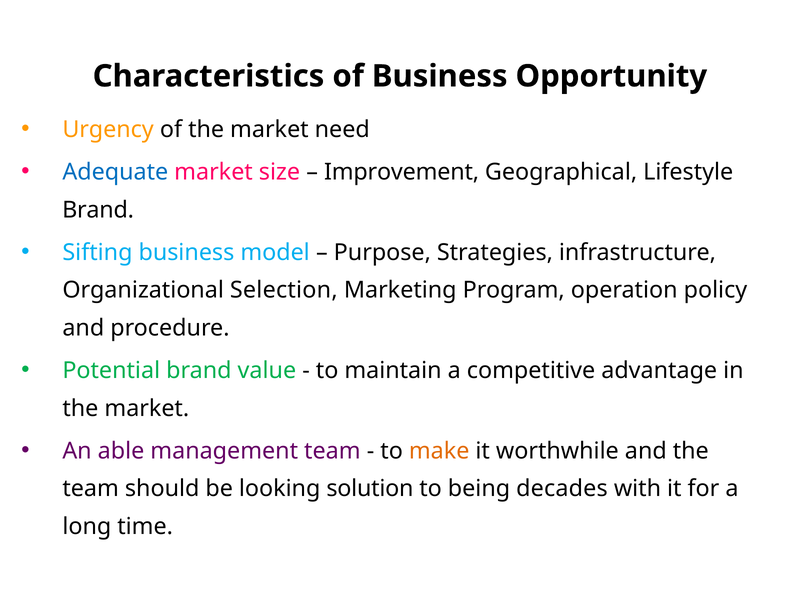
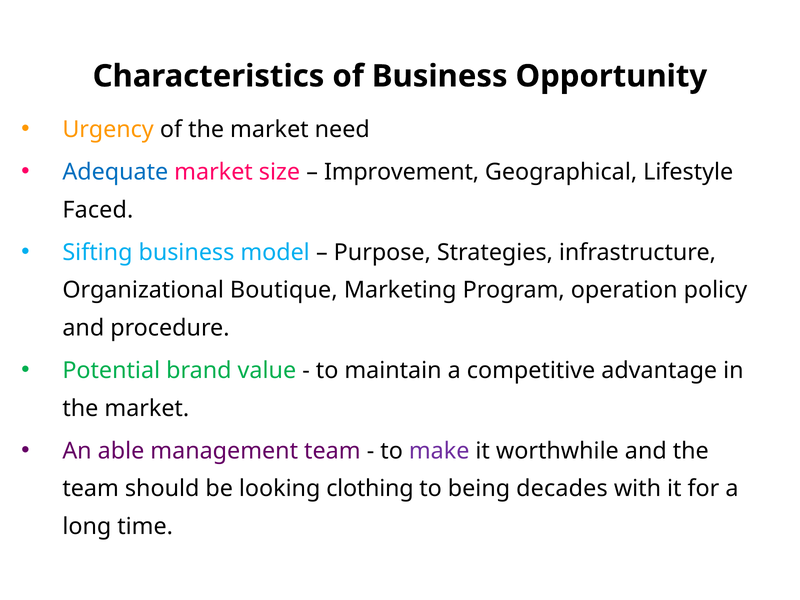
Brand: Brand -> Faced (98, 210)
Selection: Selection -> Boutique (284, 290)
make colour: orange -> purple (439, 451)
solution: solution -> clothing (370, 489)
